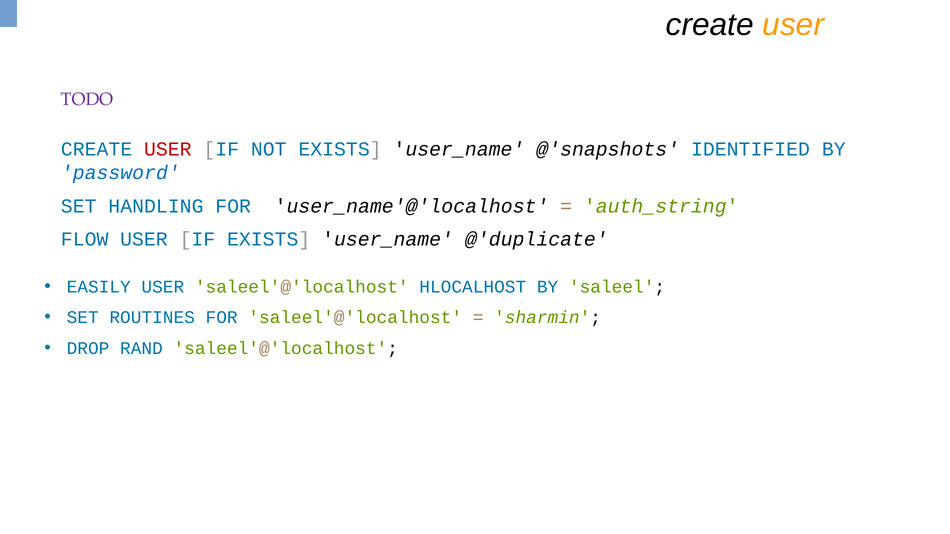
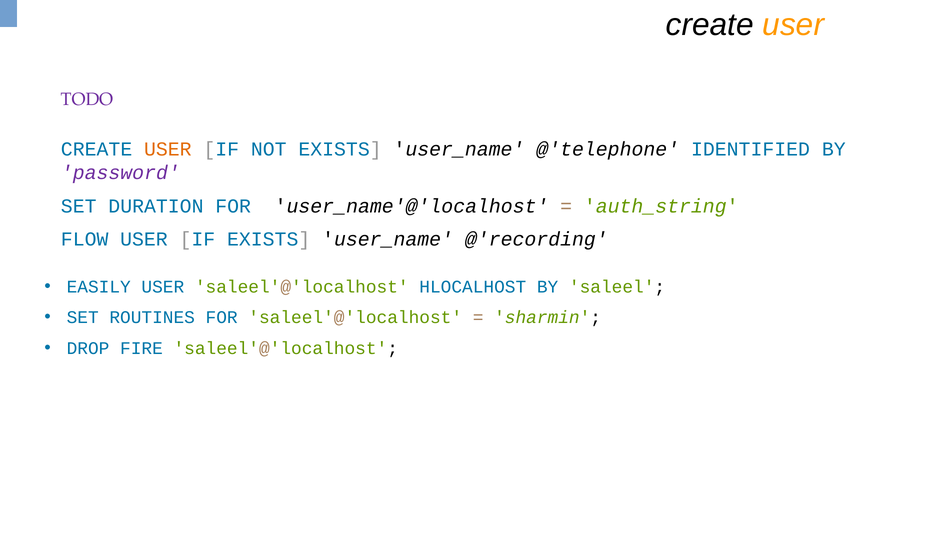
USER colour: red -> orange (168, 149)
@'snapshots: @'snapshots -> @'telephone (608, 149)
password colour: blue -> purple (120, 173)
HANDLING: HANDLING -> DURATION (156, 206)
@'duplicate: @'duplicate -> @'recording (536, 239)
RAND: RAND -> FIRE (141, 349)
